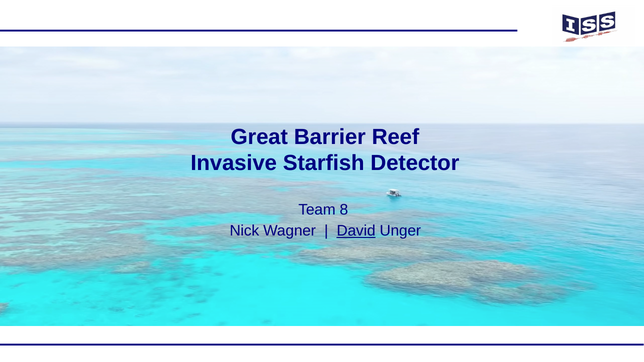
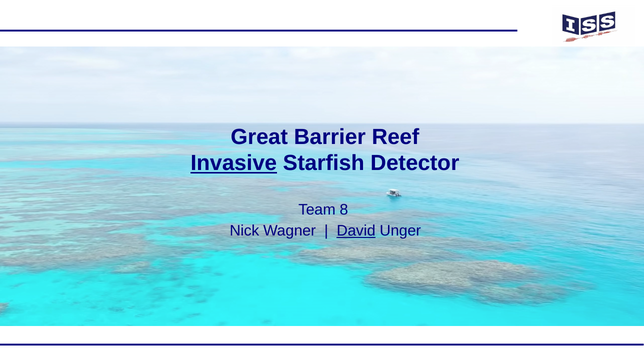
Invasive underline: none -> present (234, 163)
